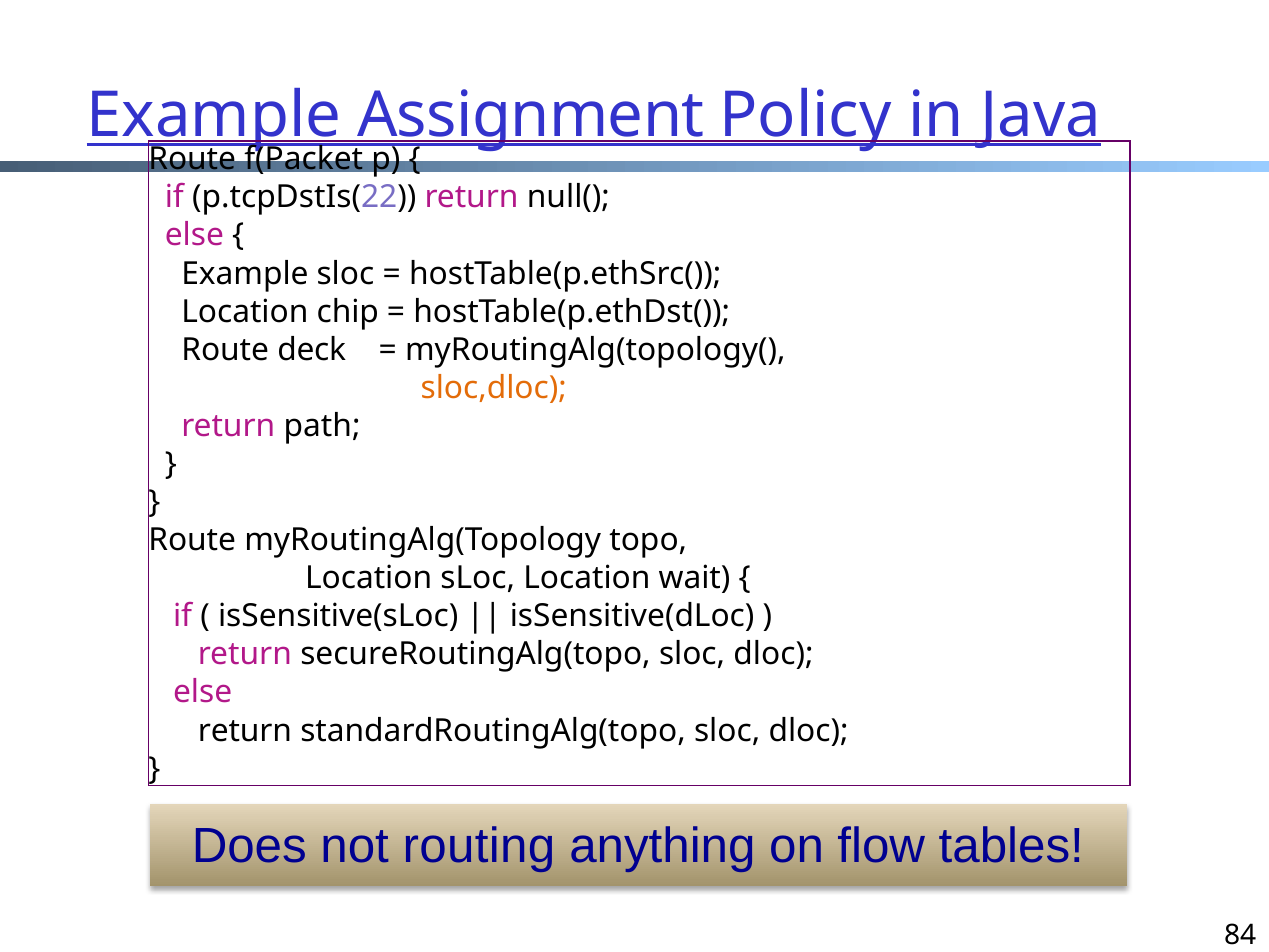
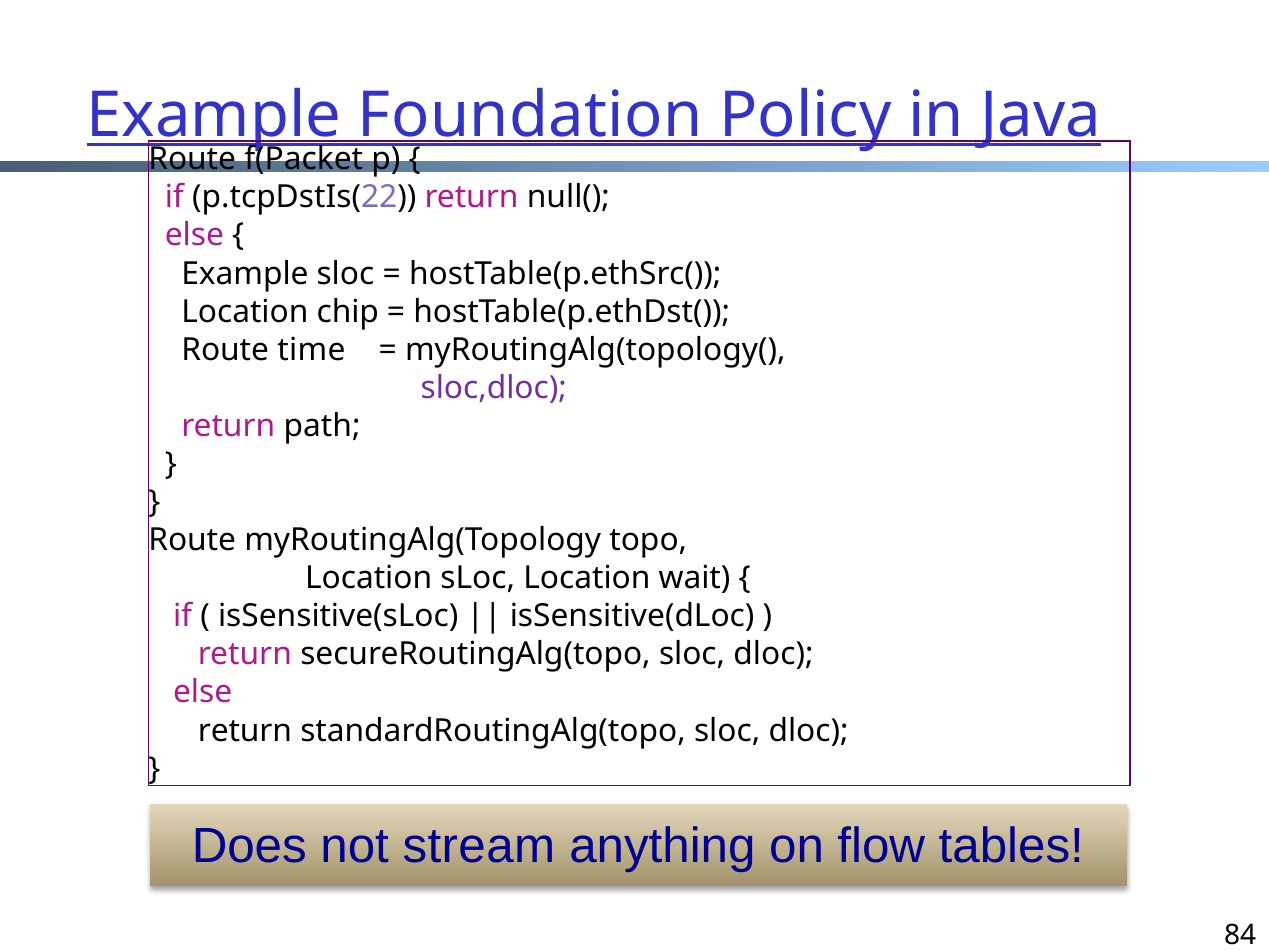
Assignment: Assignment -> Foundation (530, 115)
deck: deck -> time (311, 350)
sloc,dloc colour: orange -> purple (494, 388)
routing: routing -> stream (479, 846)
